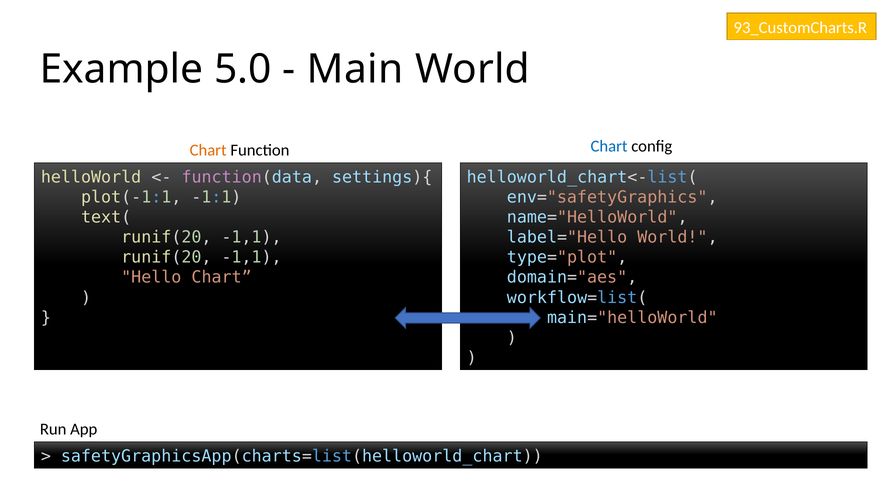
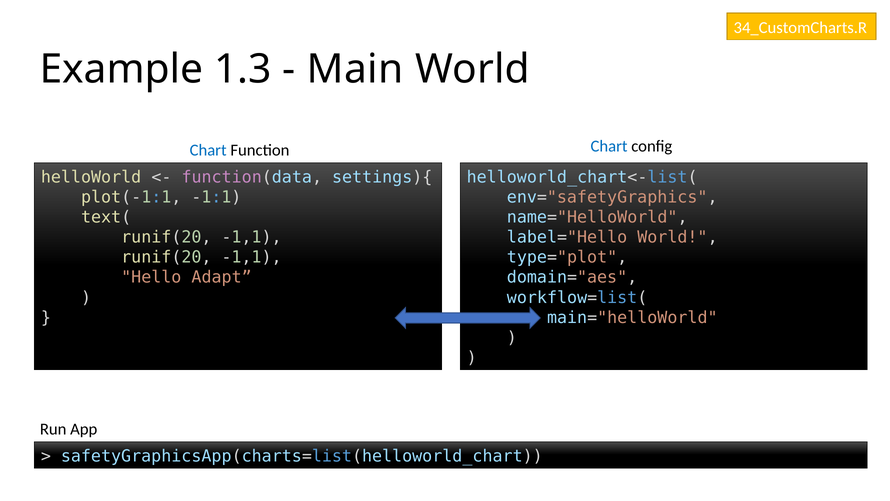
93_CustomCharts.R: 93_CustomCharts.R -> 34_CustomCharts.R (800, 28)
5.0: 5.0 -> 1.3 (243, 69)
Chart colour: orange -> blue (208, 150)
Hello Chart: Chart -> Adapt (222, 277)
